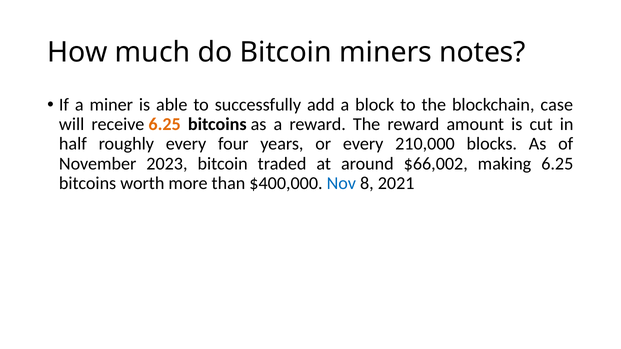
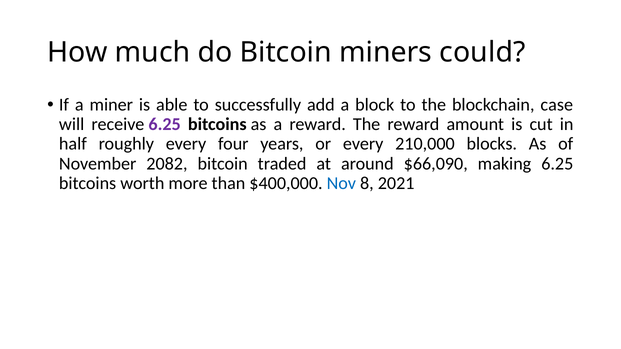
notes: notes -> could (482, 52)
6.25 colour: orange -> purple (165, 125)
2023: 2023 -> 2082 (167, 164)
$66,002: $66,002 -> $66,090 (436, 164)
